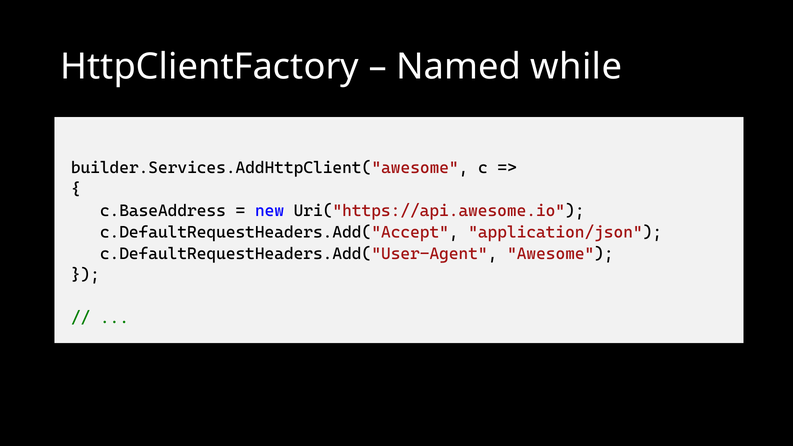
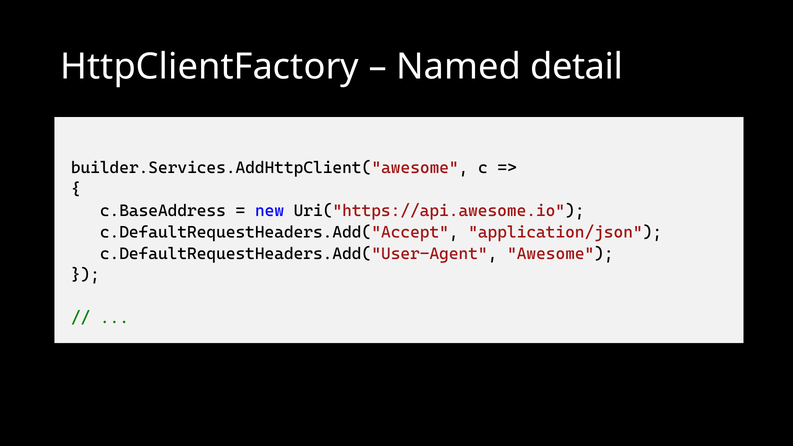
while: while -> detail (577, 67)
